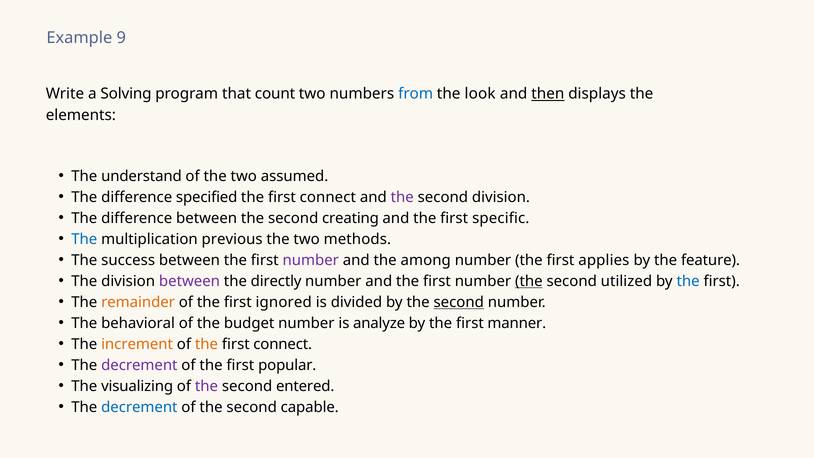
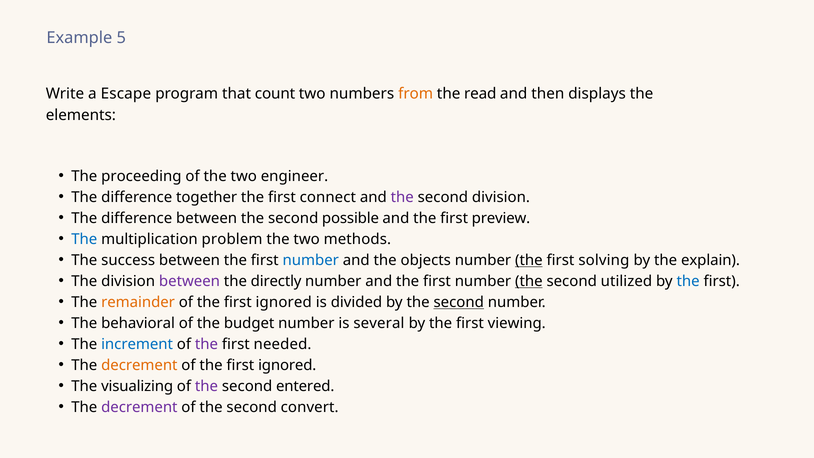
9: 9 -> 5 (121, 38)
Solving: Solving -> Escape (126, 94)
from colour: blue -> orange (416, 94)
look: look -> read (480, 94)
then underline: present -> none (548, 94)
understand: understand -> proceeding (141, 176)
assumed: assumed -> engineer (294, 176)
specified: specified -> together (207, 197)
creating: creating -> possible (350, 218)
specific: specific -> preview (501, 218)
previous: previous -> problem (232, 239)
number colour: purple -> blue (311, 260)
among: among -> objects (426, 260)
the underline: none -> present (529, 260)
applies: applies -> solving (604, 260)
feature: feature -> explain (710, 260)
analyze: analyze -> several (379, 323)
manner: manner -> viewing (517, 323)
increment colour: orange -> blue (137, 344)
the colour: orange -> purple (207, 344)
connect: connect -> needed (283, 344)
decrement colour: purple -> orange (139, 365)
popular: popular -> ignored (287, 365)
decrement colour: blue -> purple (139, 407)
capable: capable -> convert (310, 407)
